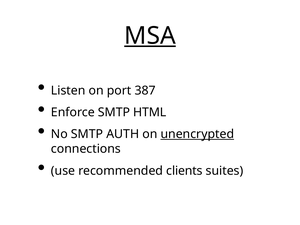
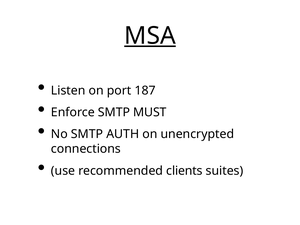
387: 387 -> 187 (145, 91)
HTML: HTML -> MUST (150, 112)
unencrypted underline: present -> none (197, 134)
